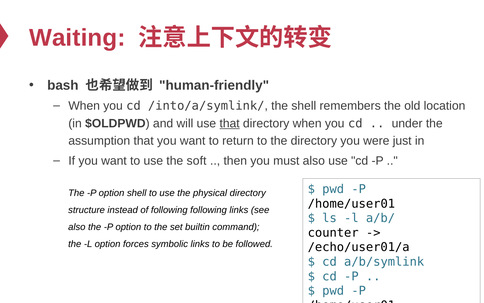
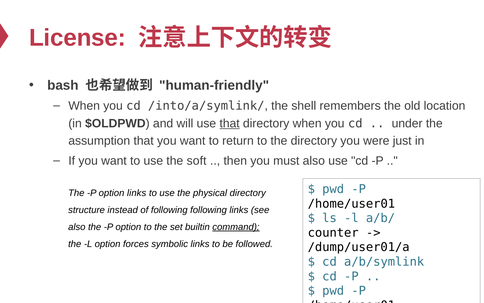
Waiting: Waiting -> License (77, 38)
option shell: shell -> links (137, 193)
command underline: none -> present (236, 227)
/echo/user01/a: /echo/user01/a -> /dump/user01/a (359, 247)
